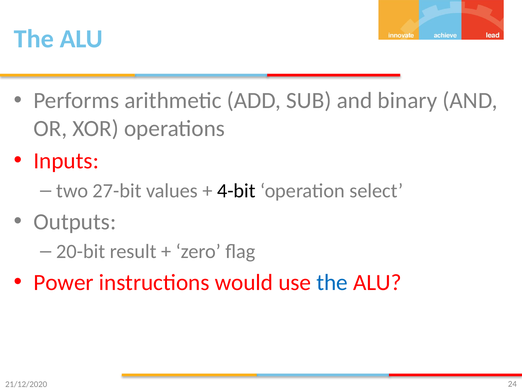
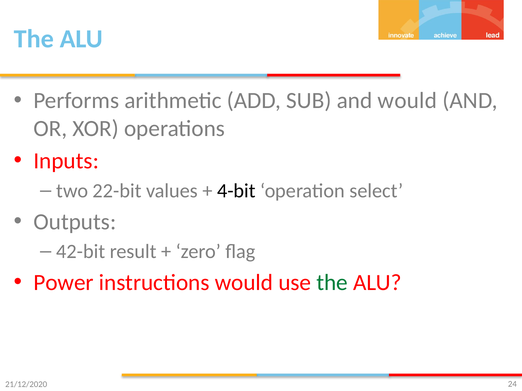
and binary: binary -> would (407, 101)
27-bit: 27-bit -> 22-bit (117, 191)
20-bit: 20-bit -> 42-bit (81, 252)
the colour: blue -> green (332, 283)
